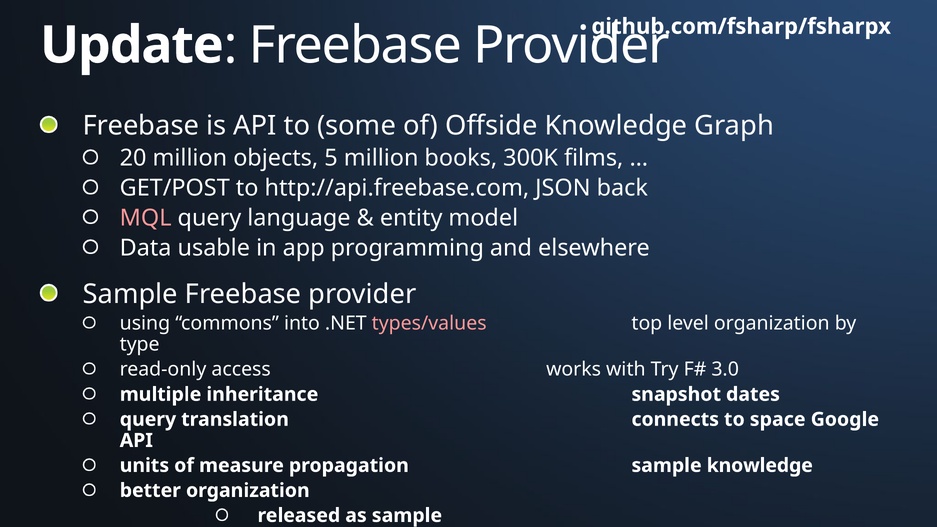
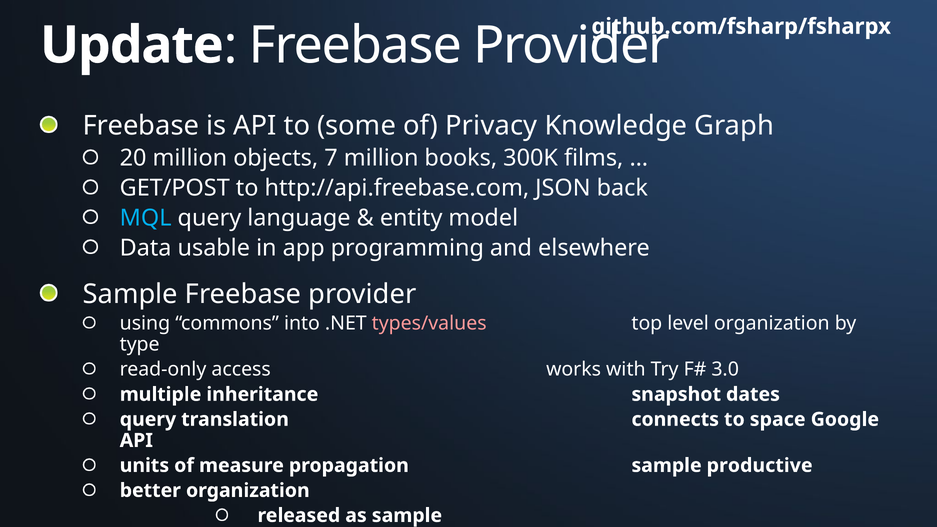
Offside: Offside -> Privacy (491, 126)
5: 5 -> 7 (331, 158)
MQL colour: pink -> light blue (146, 218)
sample knowledge: knowledge -> productive (760, 466)
